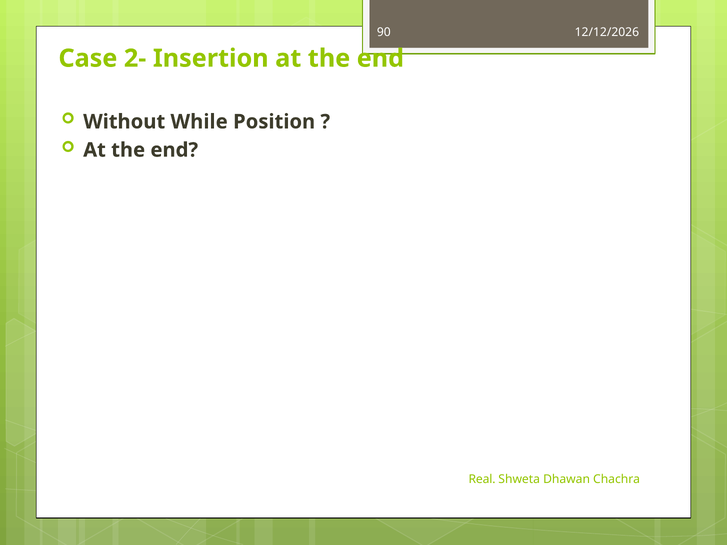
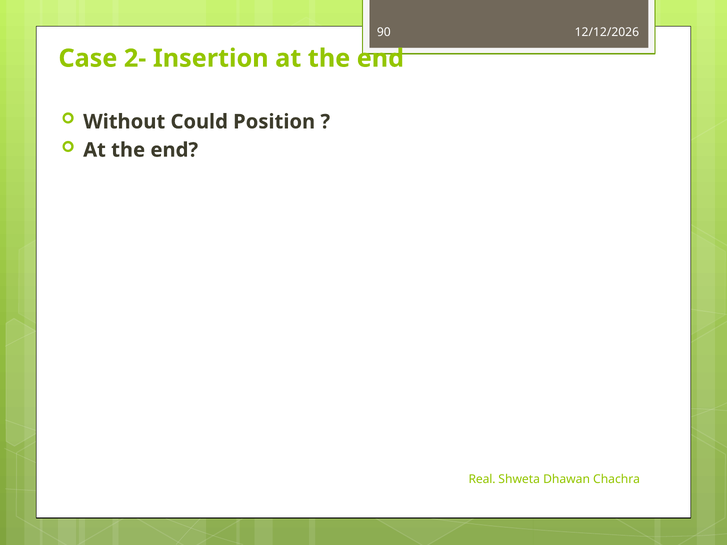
While: While -> Could (199, 122)
